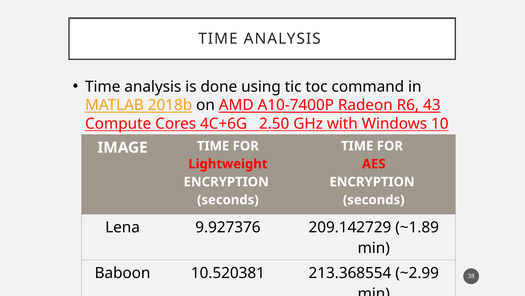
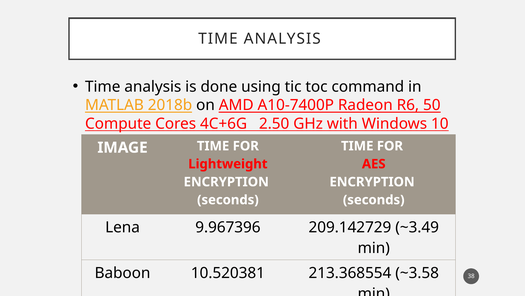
43: 43 -> 50 (432, 105)
9.927376: 9.927376 -> 9.967396 (228, 227)
~1.89: ~1.89 -> ~3.49 (417, 227)
~2.99: ~2.99 -> ~3.58 (417, 272)
